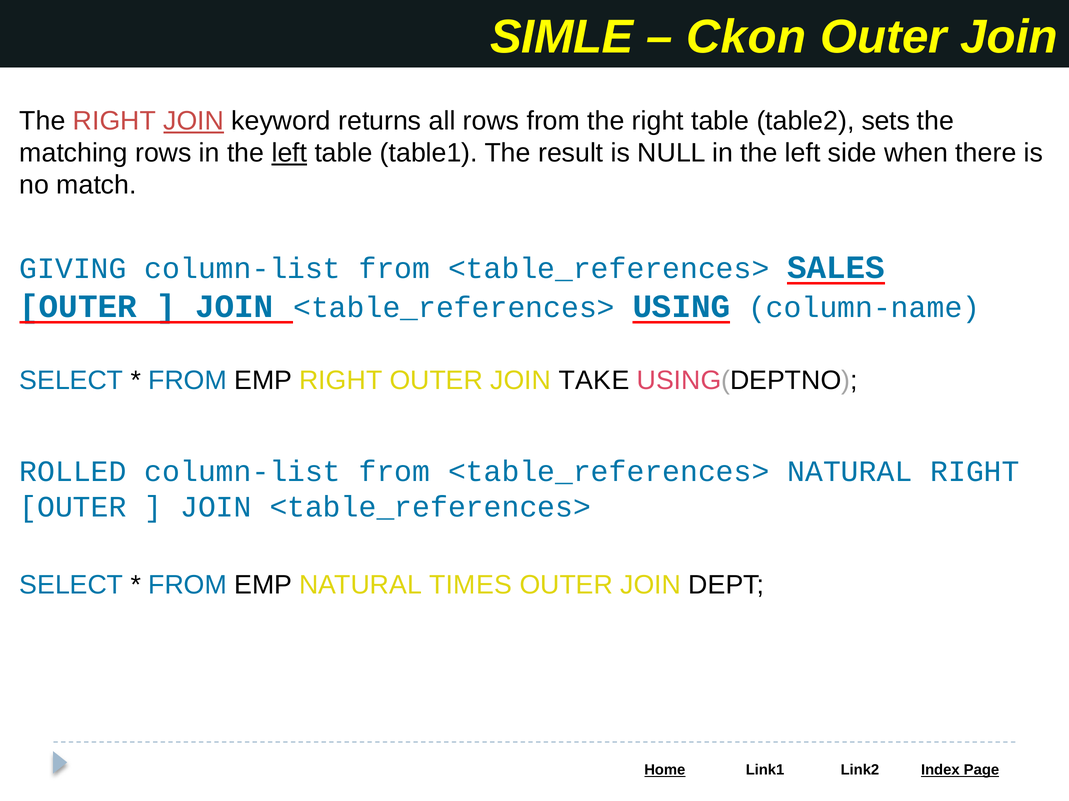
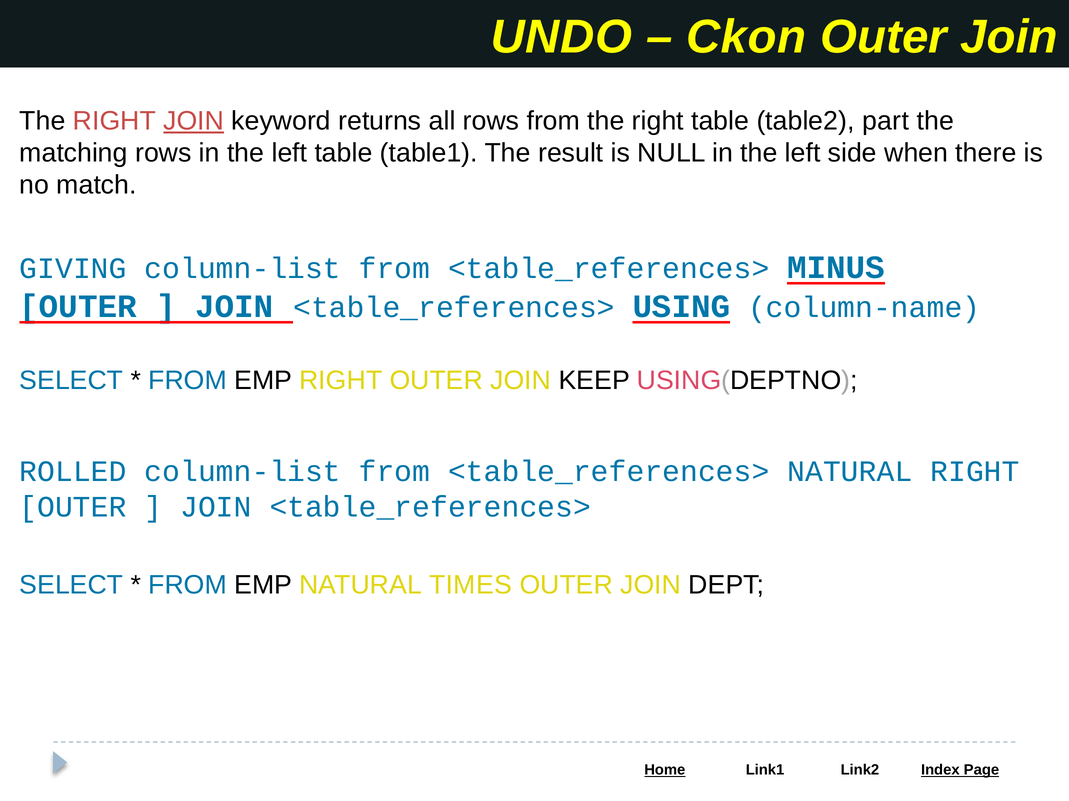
SIMLE: SIMLE -> UNDO (561, 37)
sets: sets -> part (886, 121)
left underline: present -> none (289, 153)
SALES: SALES -> MINUS (836, 268)
TAKE: TAKE -> KEEP (594, 381)
